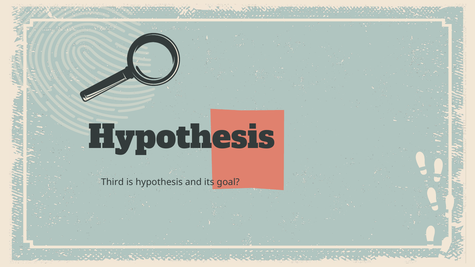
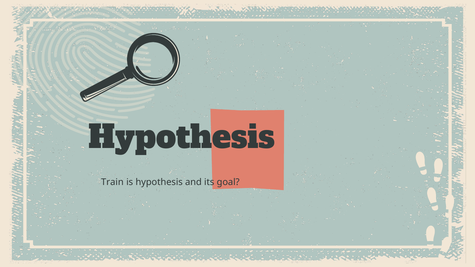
Third: Third -> Train (112, 182)
